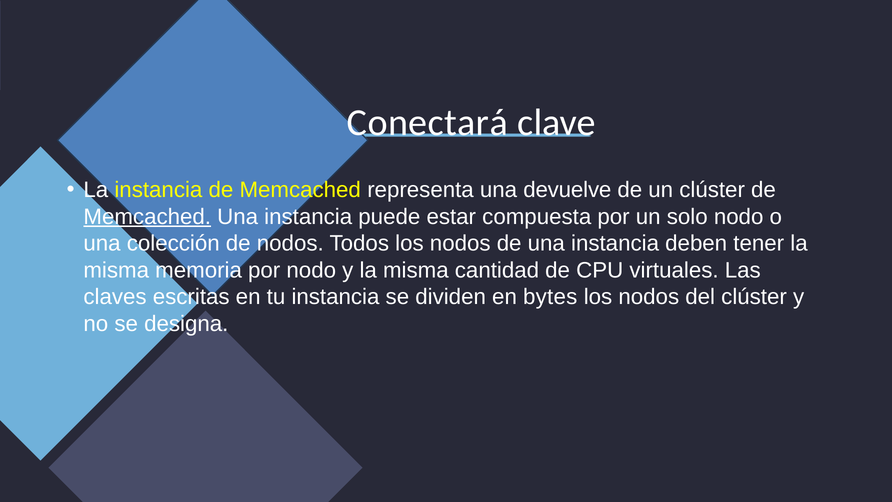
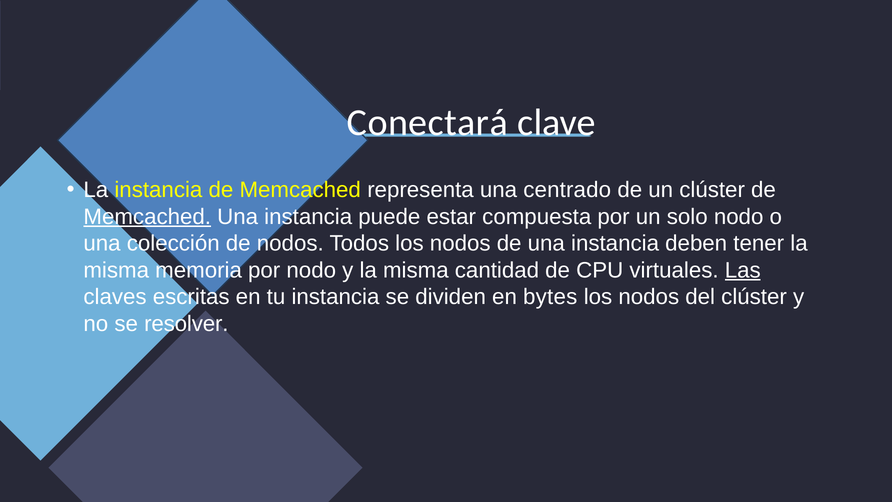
devuelve: devuelve -> centrado (567, 190)
Las underline: none -> present (743, 270)
designa: designa -> resolver (186, 324)
